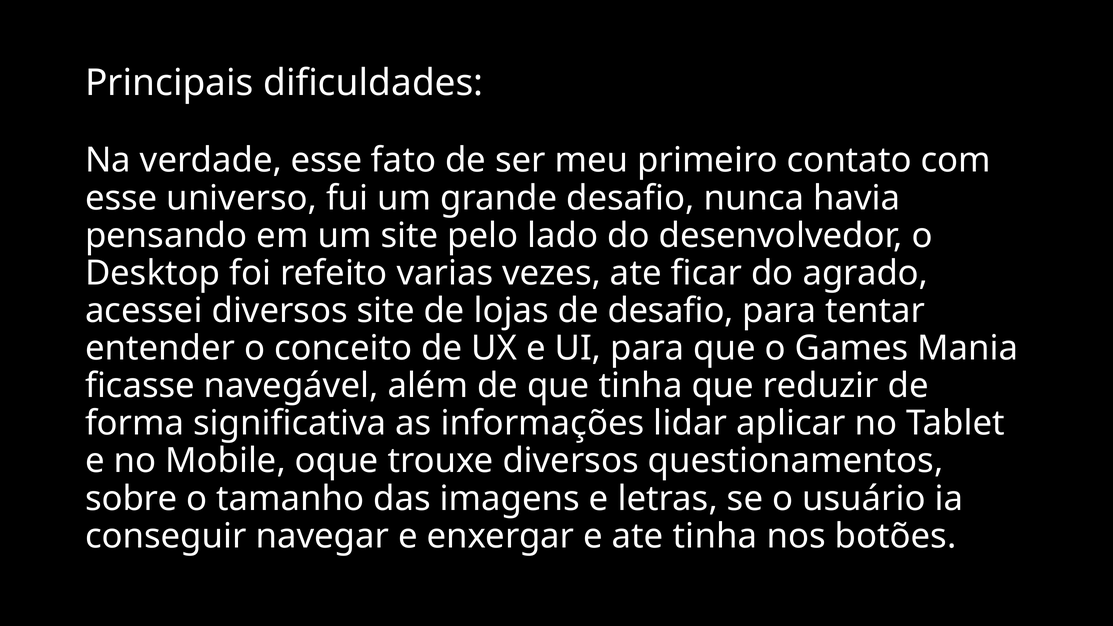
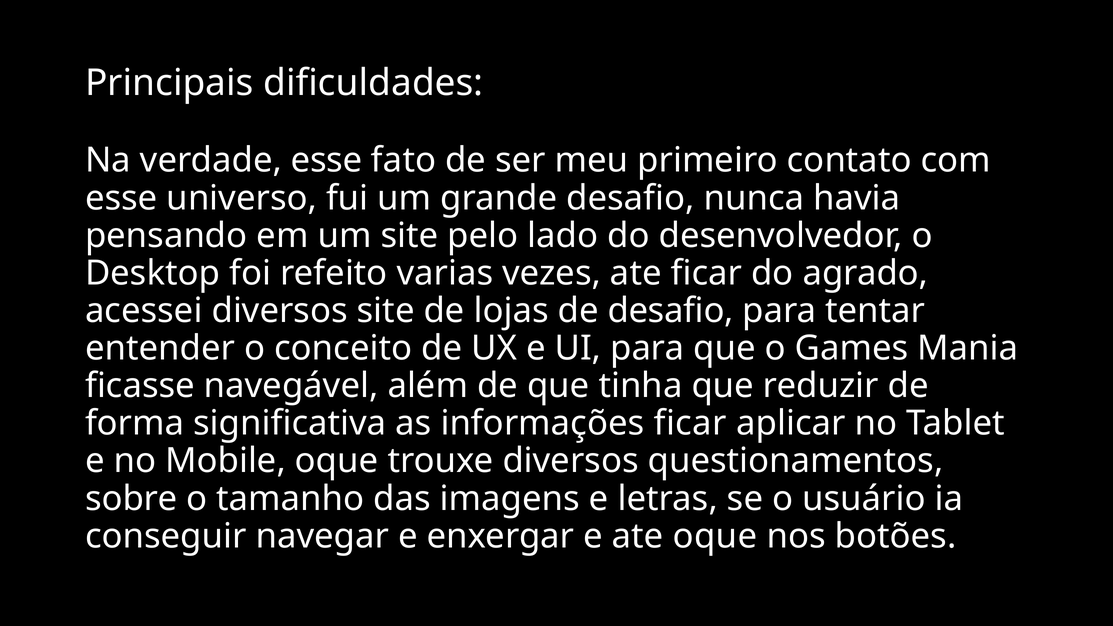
informações lidar: lidar -> ficar (690, 423)
ate tinha: tinha -> oque (715, 536)
